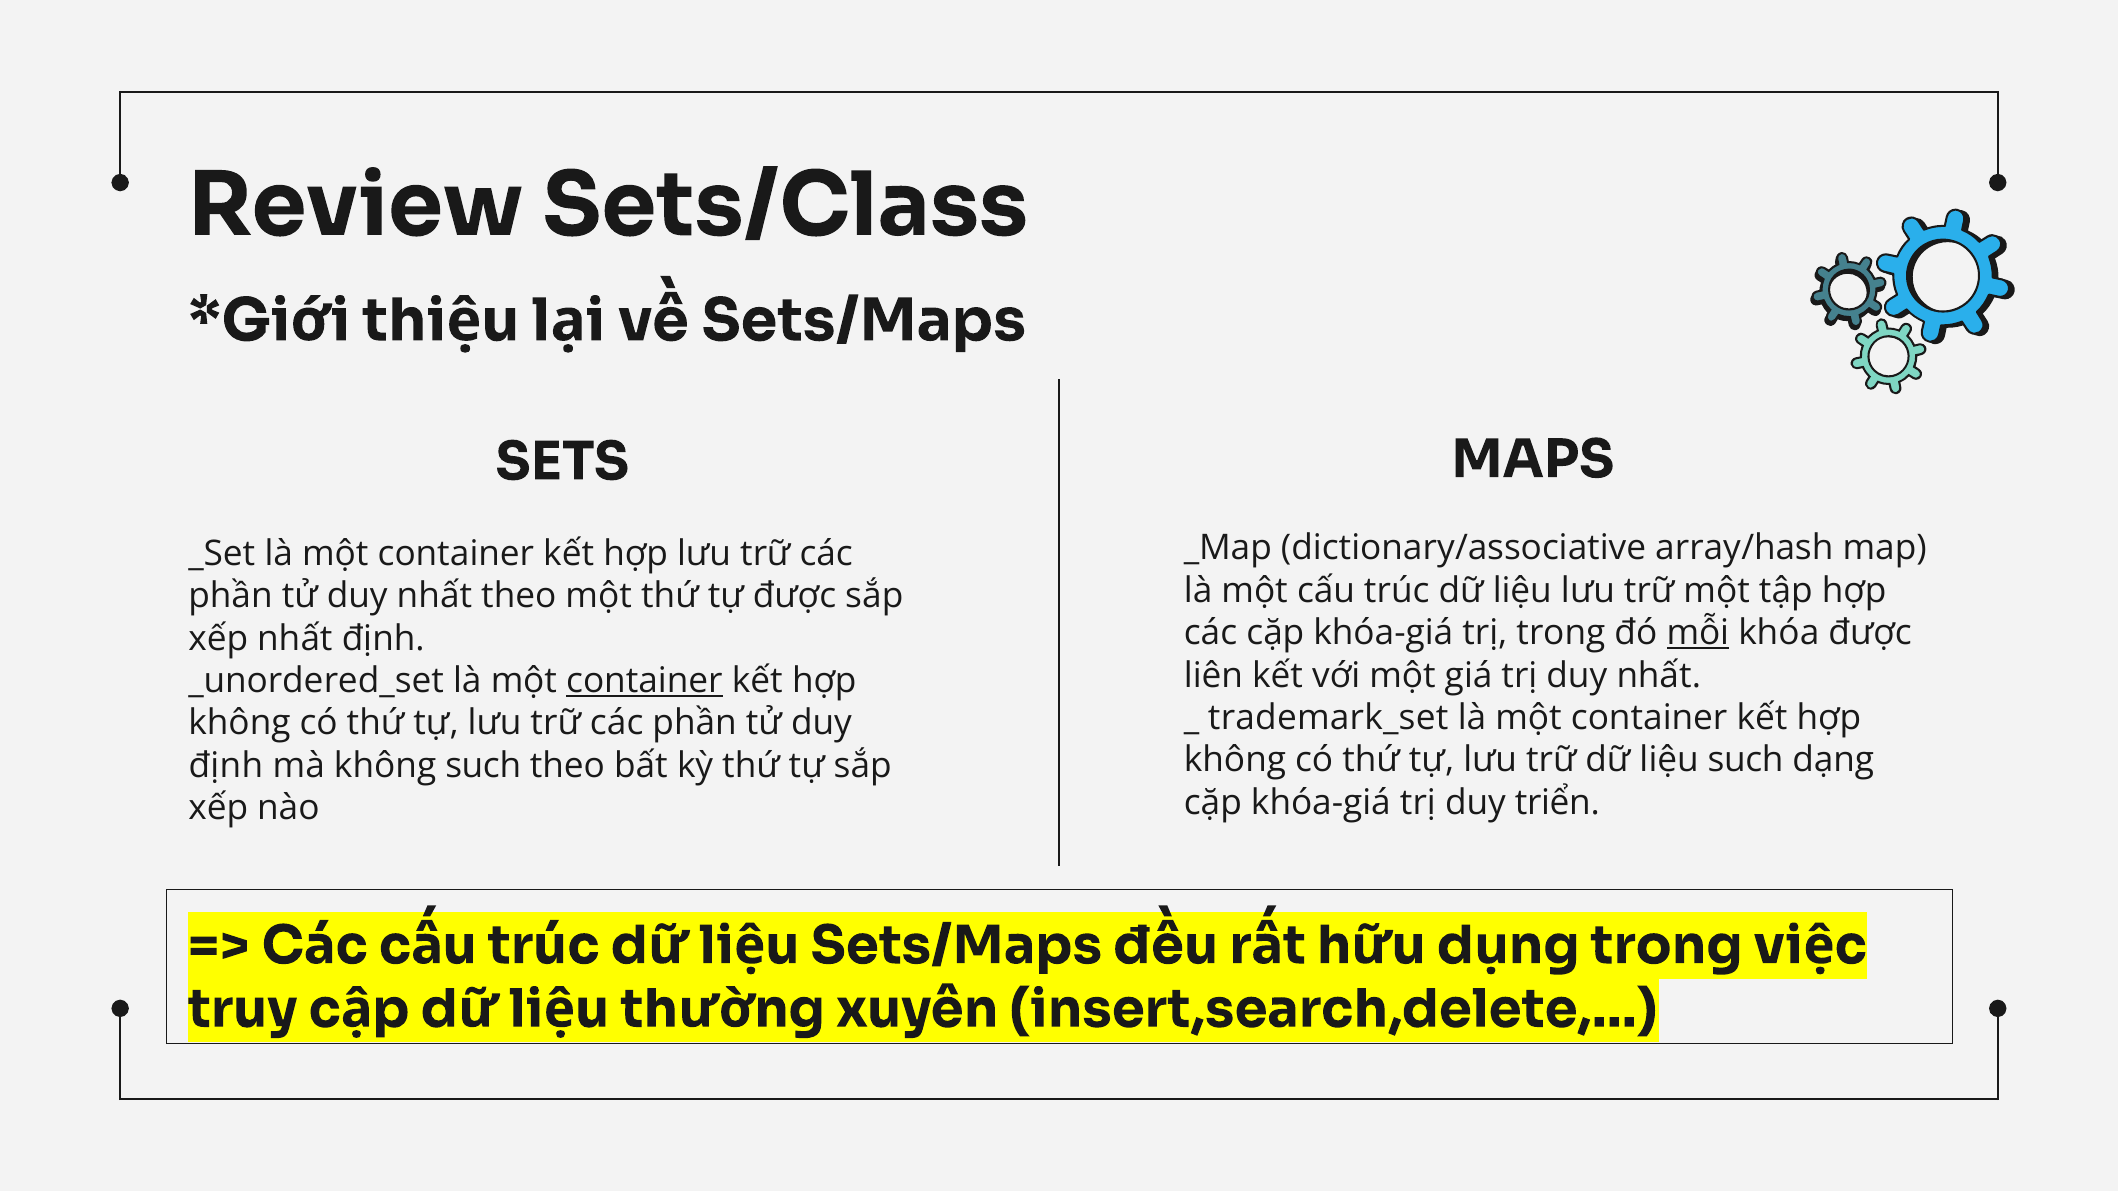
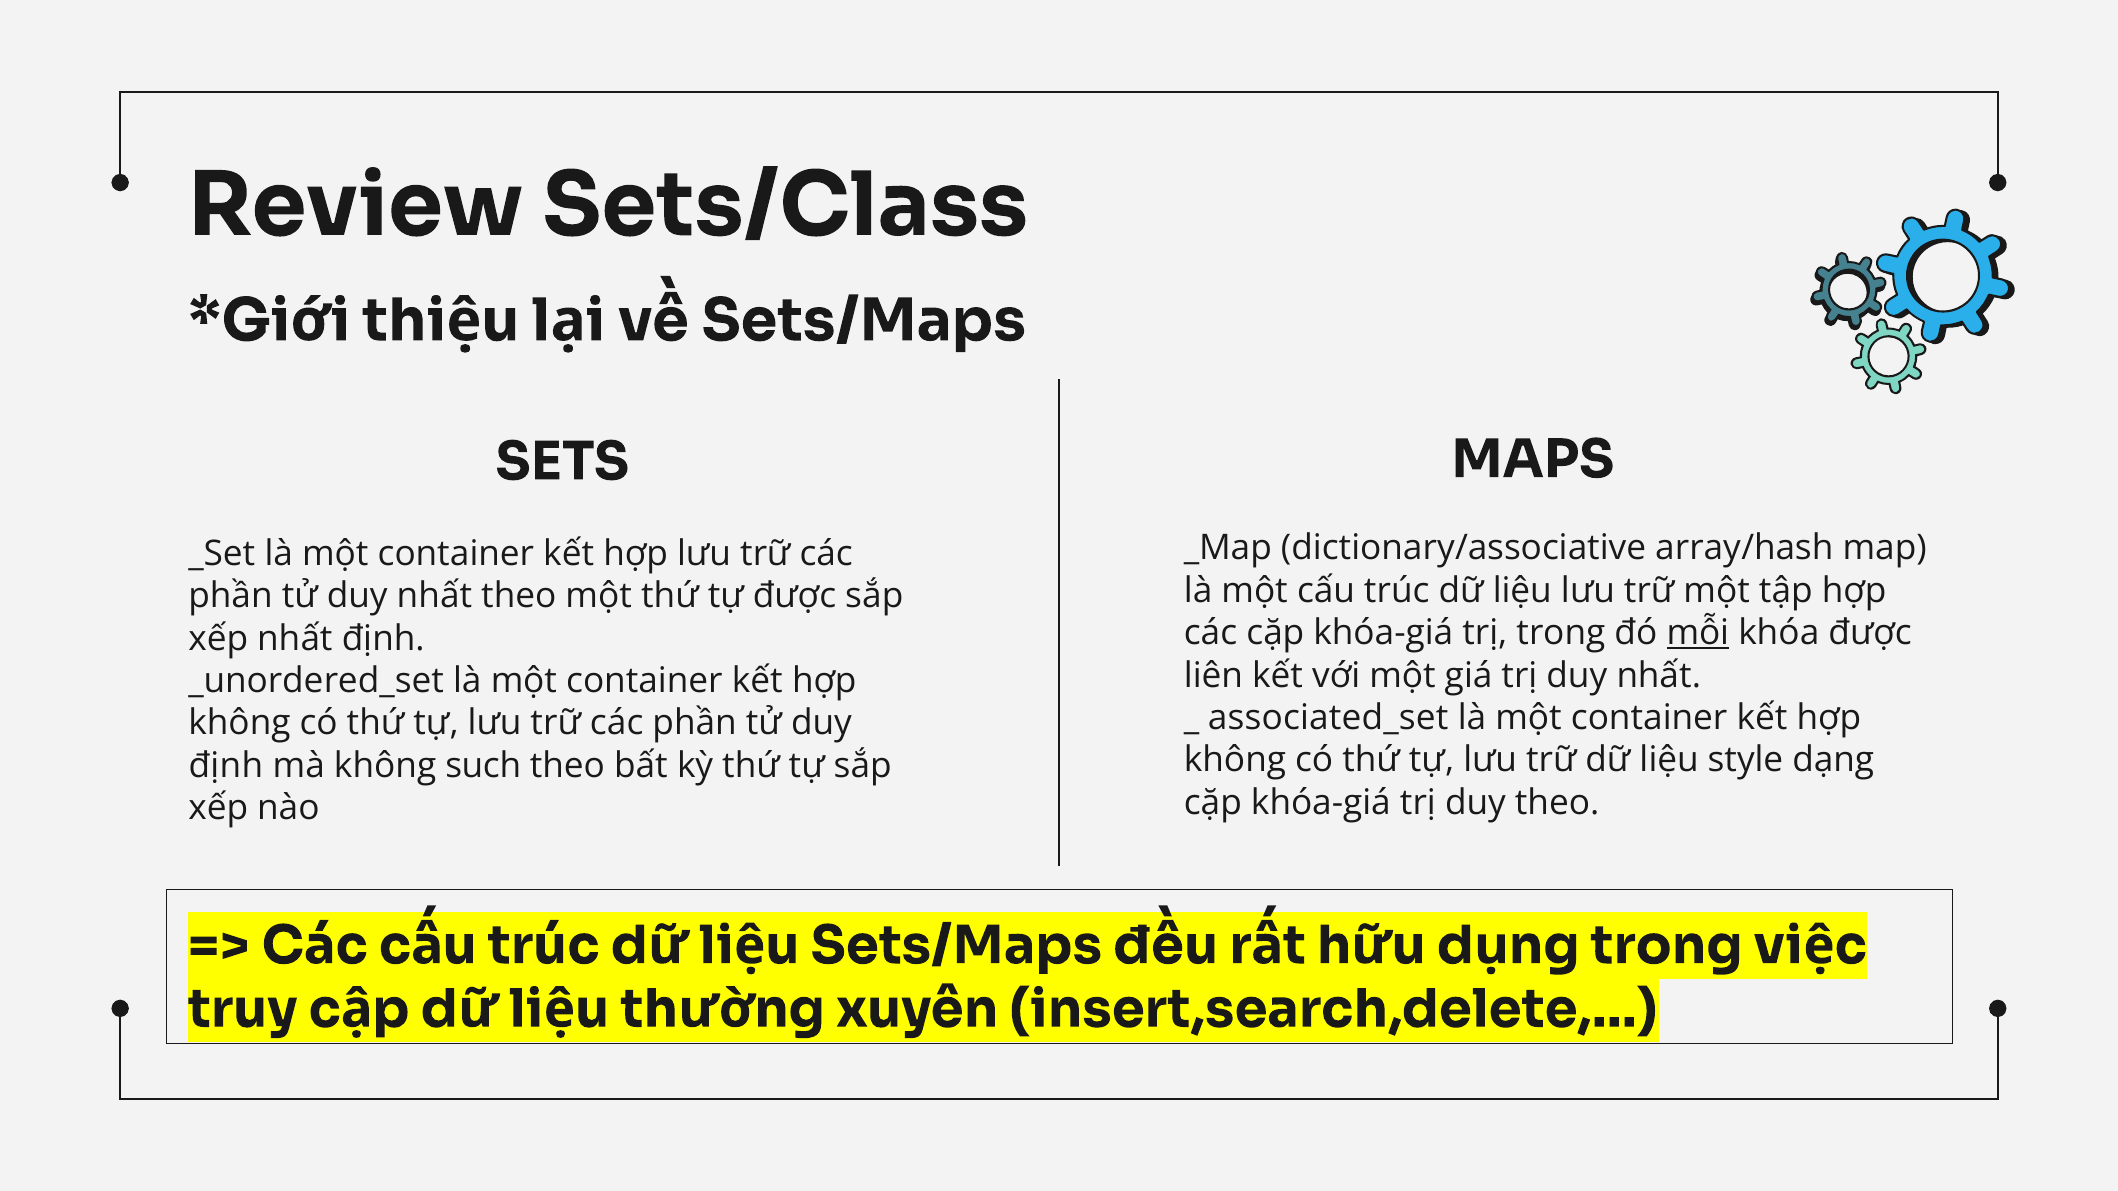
container underline: present -> none (644, 681)
trademark_set: trademark_set -> associated_set (1328, 718)
liệu such: such -> style (1745, 760)
duy triển: triển -> theo (1557, 803)
